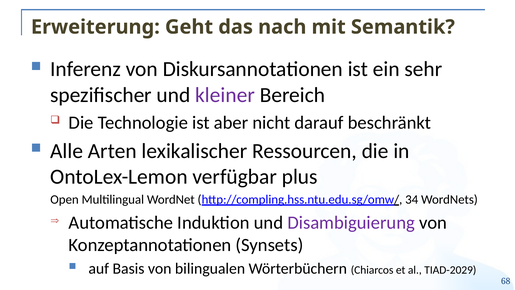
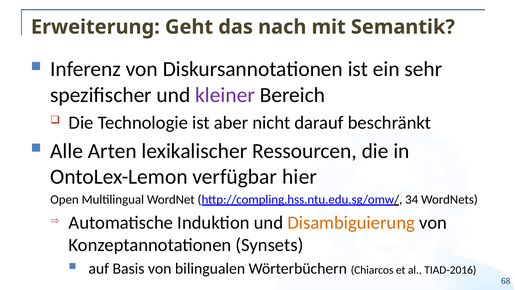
plus: plus -> hier (300, 177)
Disambiguierung colour: purple -> orange (351, 223)
TIAD-2029: TIAD-2029 -> TIAD-2016 (450, 270)
